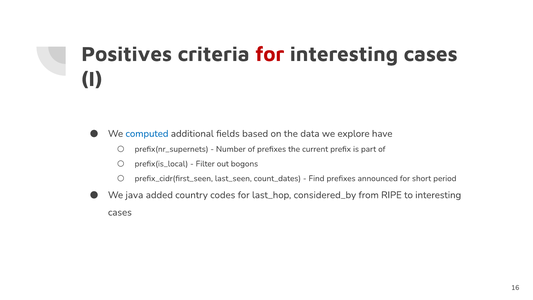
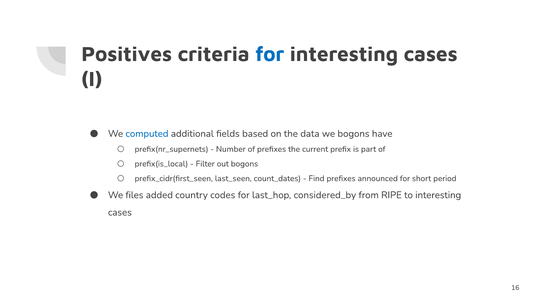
for colour: red -> blue (270, 54)
we explore: explore -> bogons (353, 134)
java: java -> files (134, 195)
